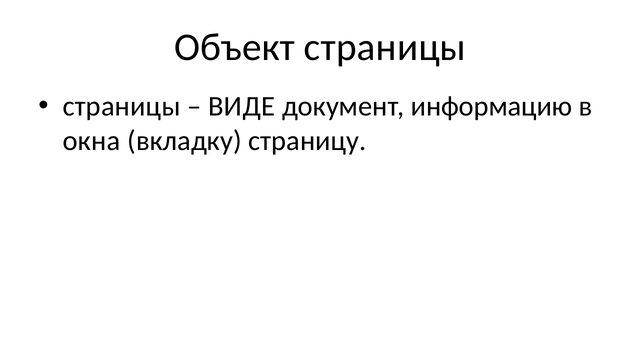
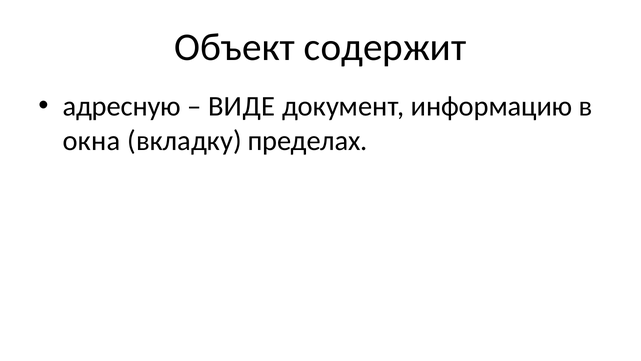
Объект страницы: страницы -> содержит (385, 47)
страницы: страницы -> адресную (122, 106)
страницу: страницу -> пределах (308, 141)
